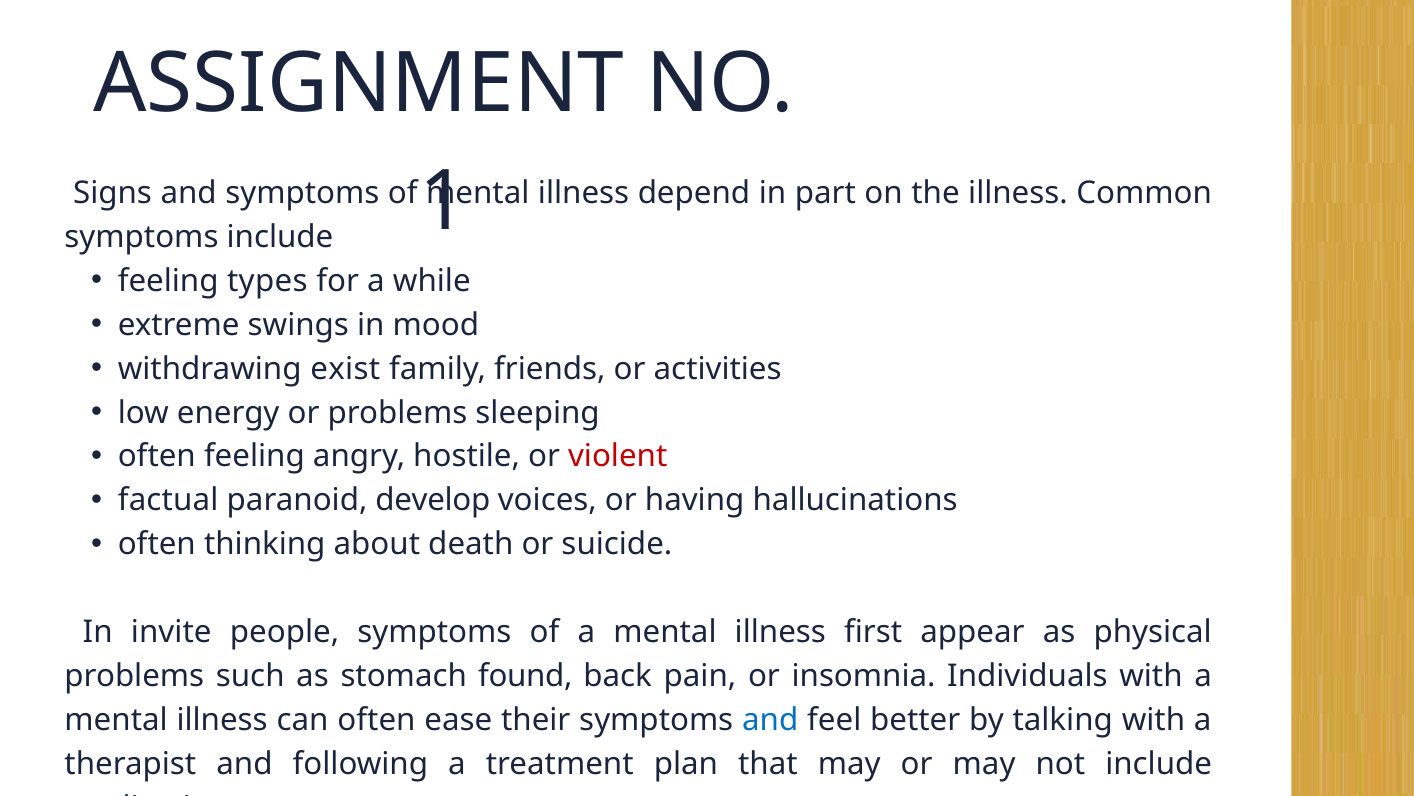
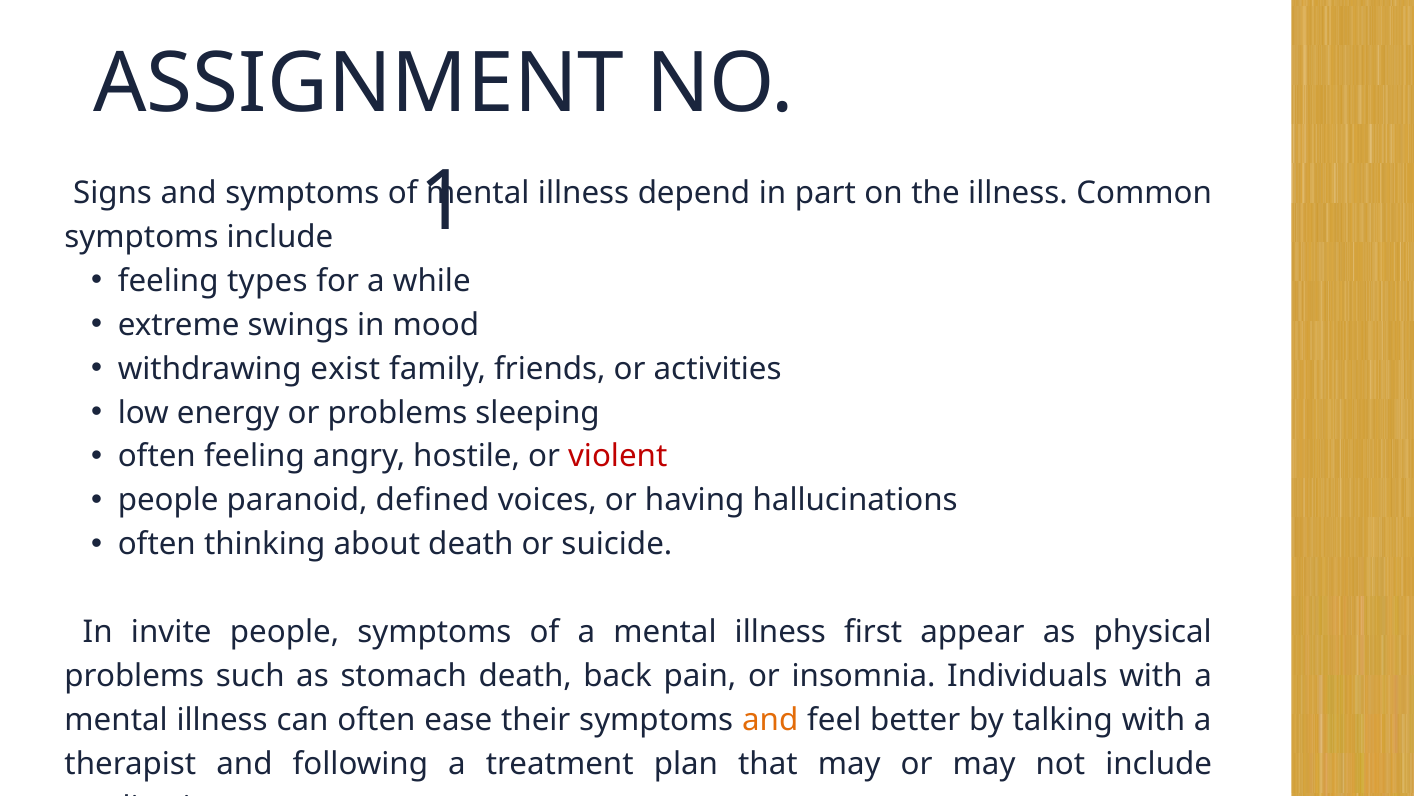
factual: factual -> people (168, 500)
develop: develop -> defined (433, 500)
stomach found: found -> death (525, 676)
and colour: blue -> orange (770, 720)
